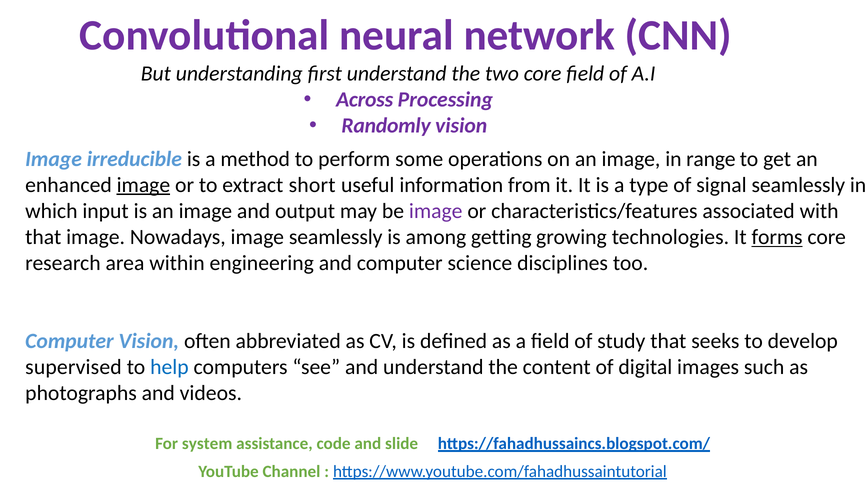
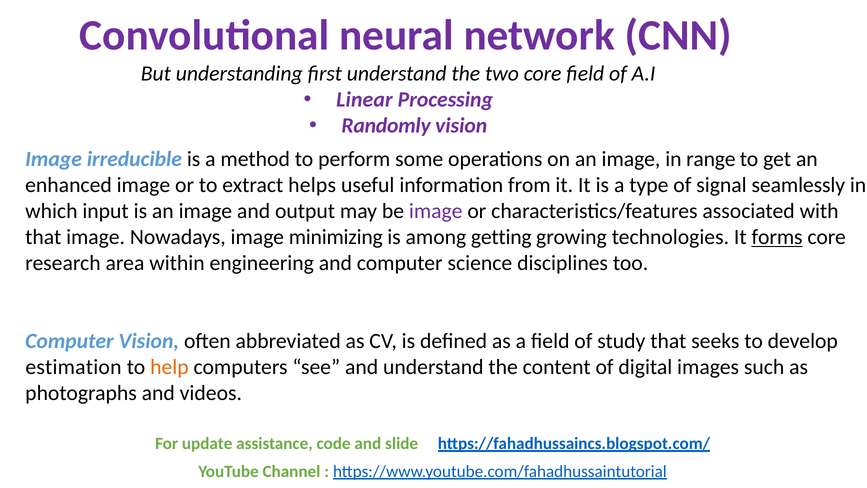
Across: Across -> Linear (364, 100)
image underline: present -> none (143, 185)
short: short -> helps (312, 185)
image seamlessly: seamlessly -> minimizing (336, 237)
supervised: supervised -> estimation (73, 367)
help colour: blue -> orange (169, 367)
system: system -> update (207, 443)
